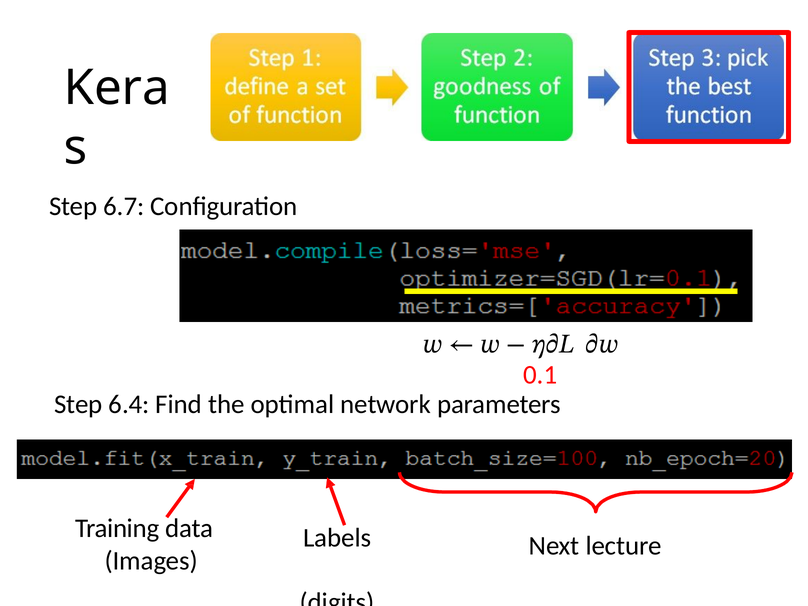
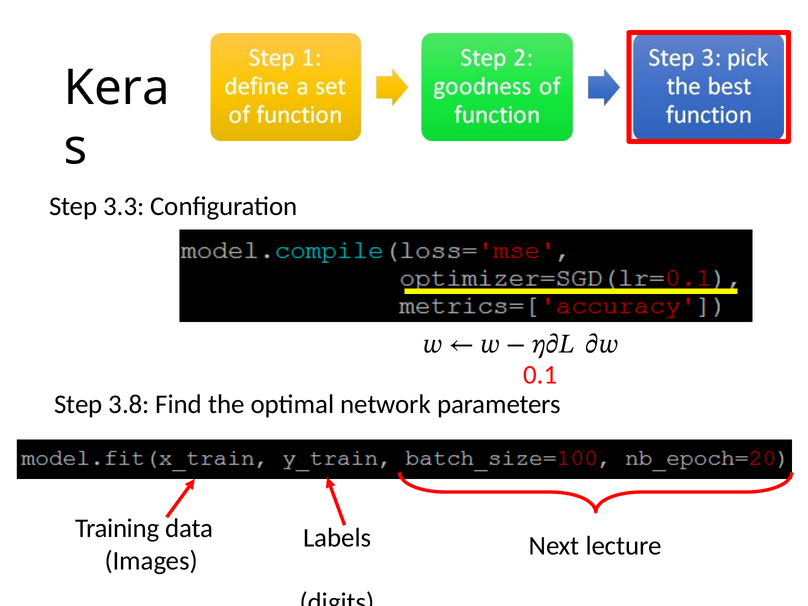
6.7: 6.7 -> 3.3 (124, 206)
6.4: 6.4 -> 3.8 (129, 404)
